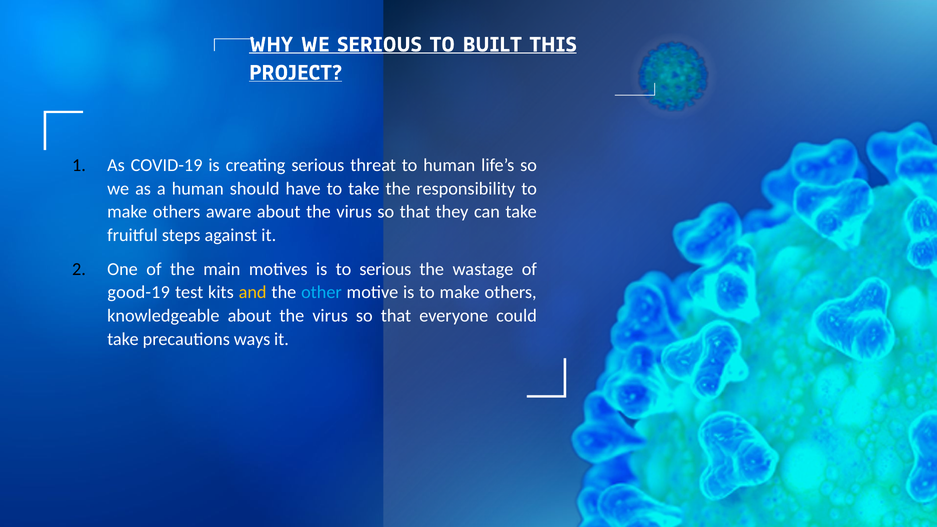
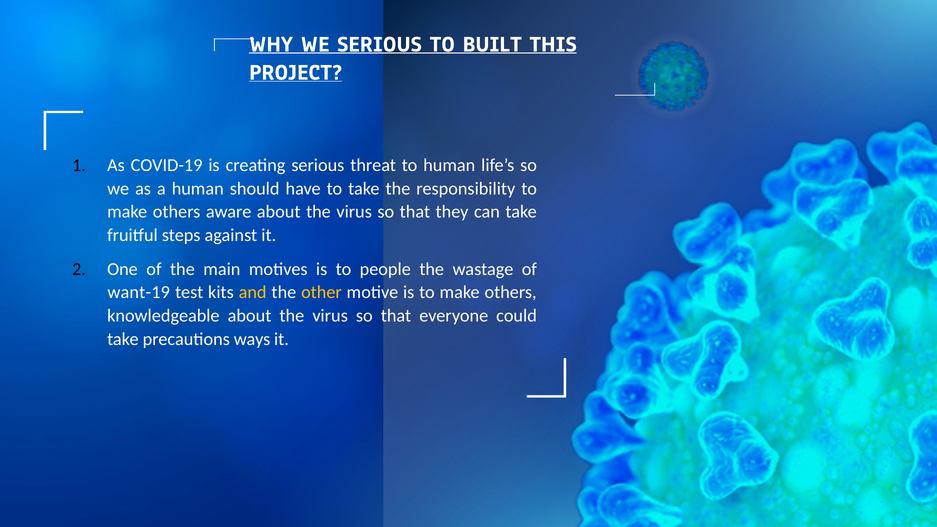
to serious: serious -> people (385, 269)
good-19: good-19 -> want-19 (139, 292)
other colour: light blue -> yellow (321, 292)
